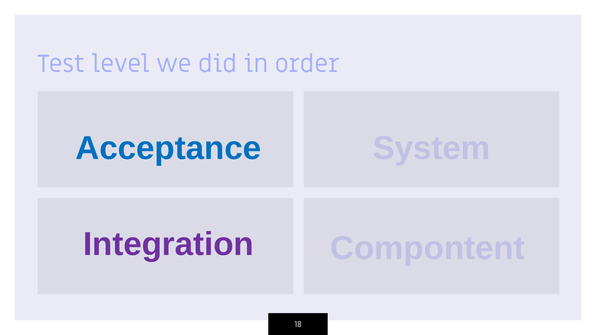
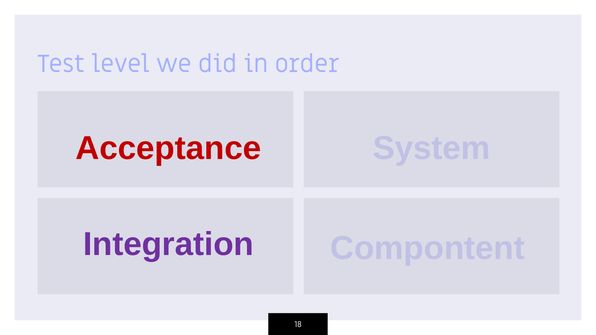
Acceptance colour: blue -> red (168, 148)
